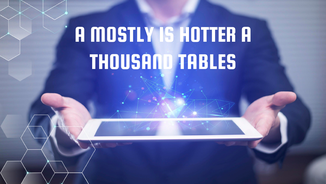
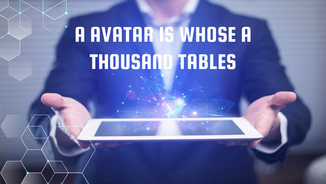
MOSTLY: MOSTLY -> AVATAR (122, 34)
HOTTER: HOTTER -> WHOSE (208, 34)
